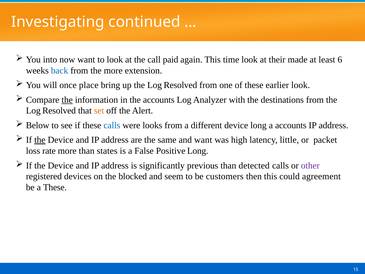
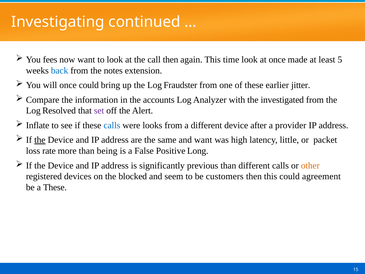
into: into -> fees (50, 59)
call paid: paid -> then (171, 59)
at their: their -> once (277, 59)
6: 6 -> 5 (340, 59)
the more: more -> notes (113, 70)
once place: place -> could (89, 85)
up the Log Resolved: Resolved -> Fraudster (180, 85)
earlier look: look -> jitter (301, 85)
the underline: present -> none (67, 100)
destinations: destinations -> investigated (282, 100)
set colour: orange -> purple (99, 111)
Below: Below -> Inflate (38, 125)
device long: long -> after (259, 125)
a accounts: accounts -> provider (291, 125)
states: states -> being (107, 151)
than detected: detected -> different (254, 165)
other colour: purple -> orange (310, 165)
